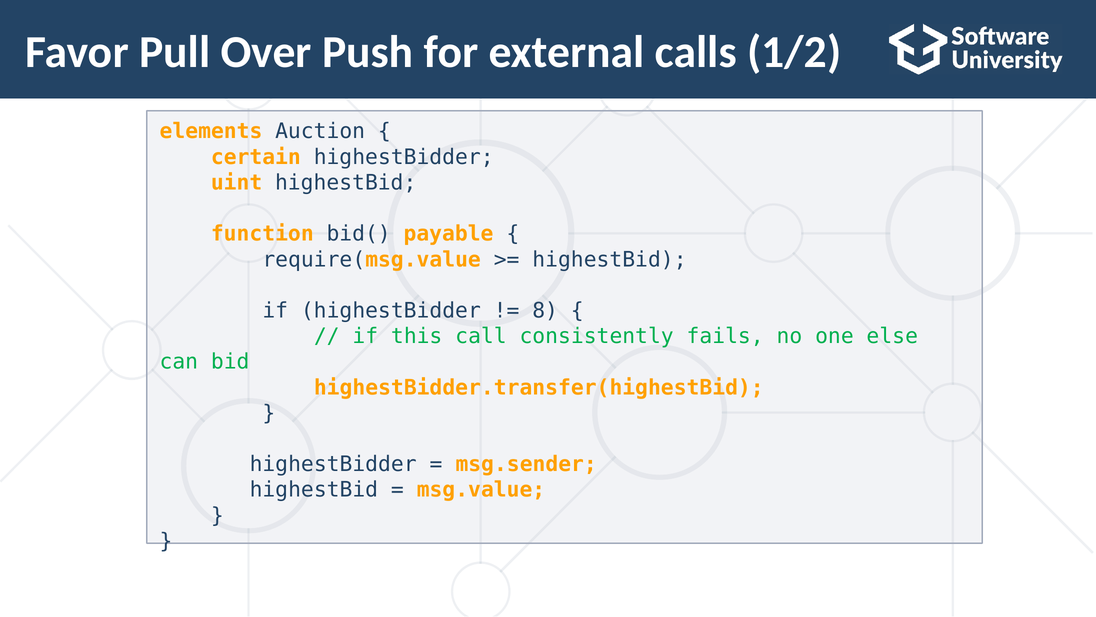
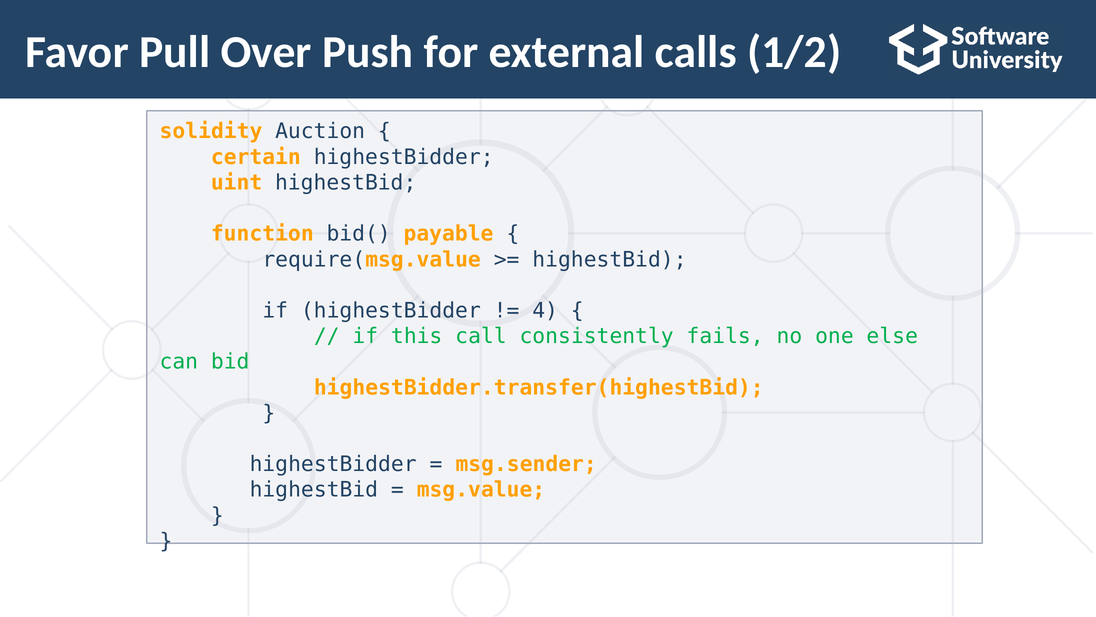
elements: elements -> solidity (211, 131)
8: 8 -> 4 (545, 310)
